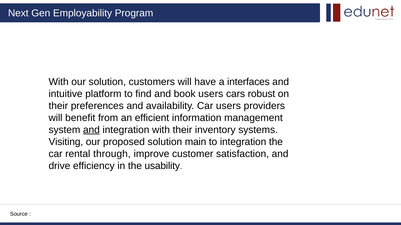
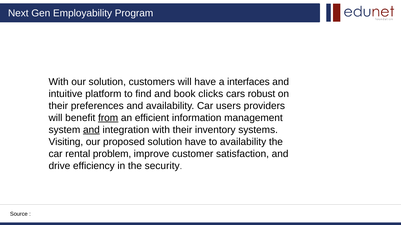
book users: users -> clicks (211, 94)
from underline: none -> present (108, 118)
solution main: main -> have (196, 142)
to integration: integration -> availability (243, 142)
through: through -> problem (112, 154)
usability: usability -> security (162, 166)
